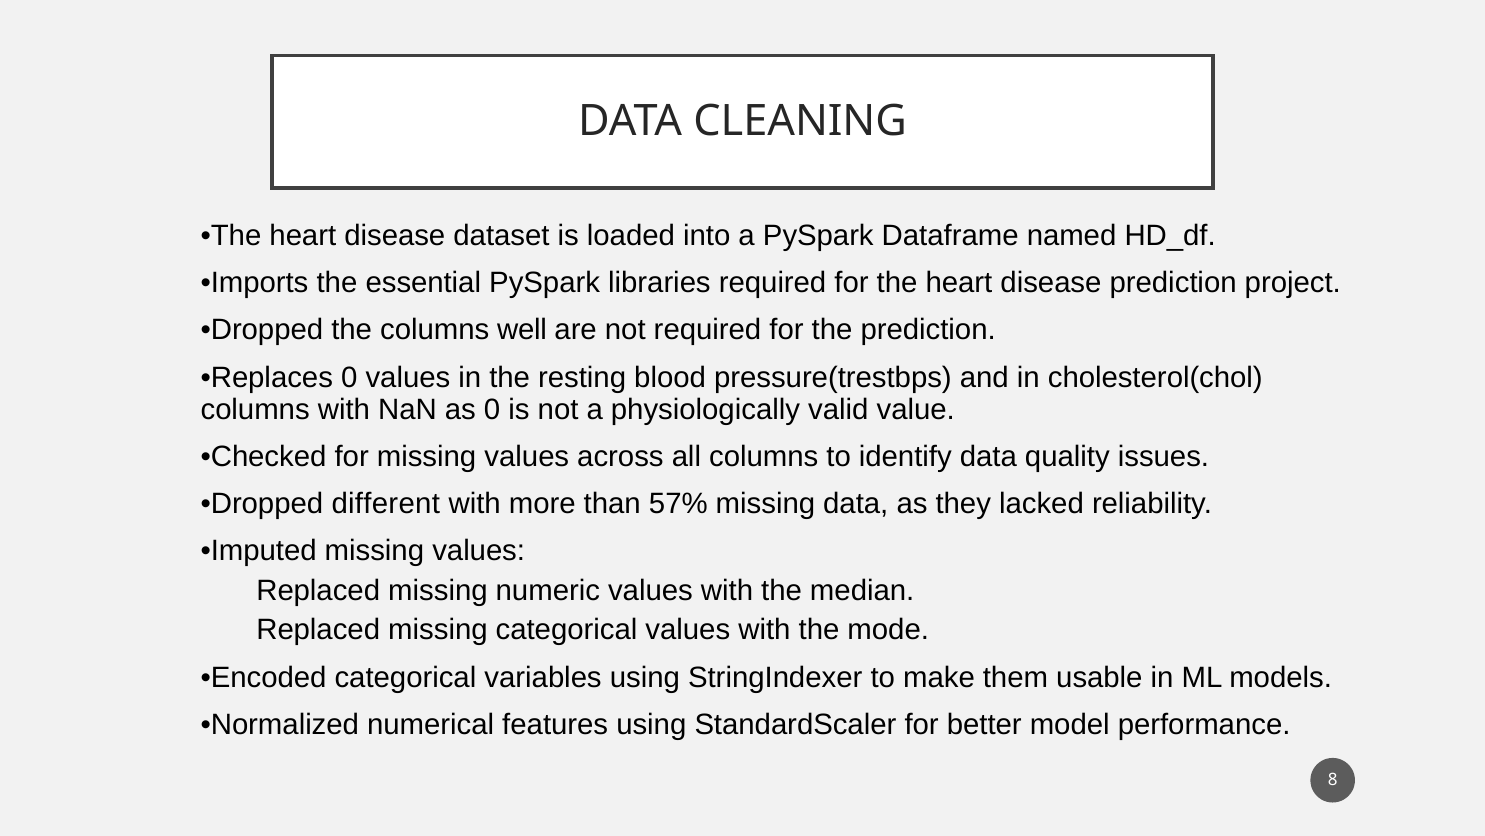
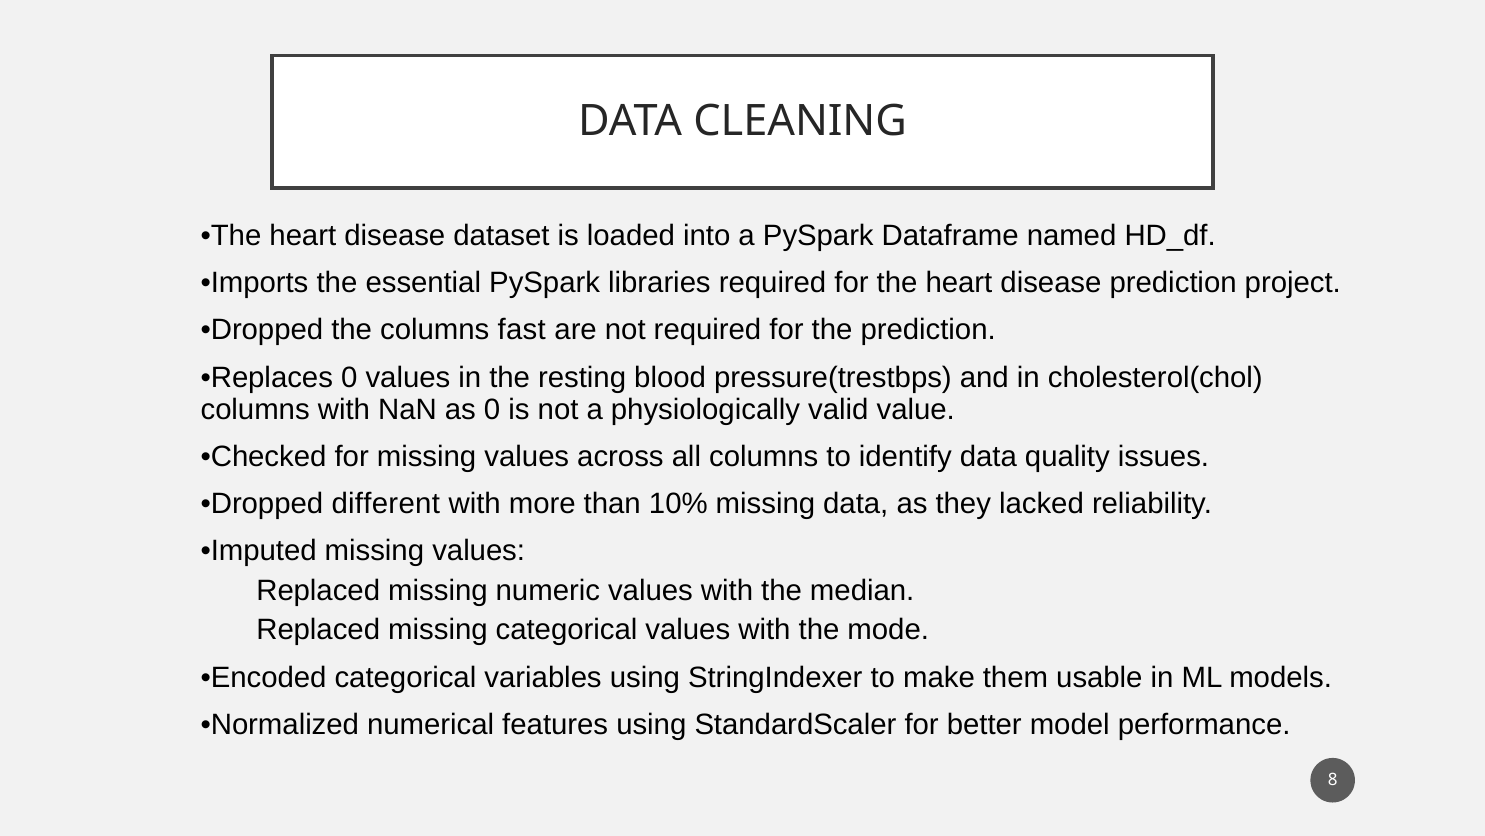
well: well -> fast (522, 330)
57%: 57% -> 10% (678, 503)
